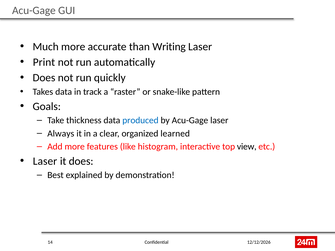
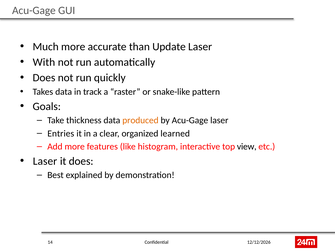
Writing: Writing -> Update (169, 47)
Print: Print -> With (44, 62)
produced colour: blue -> orange (140, 121)
Always: Always -> Entries (61, 134)
